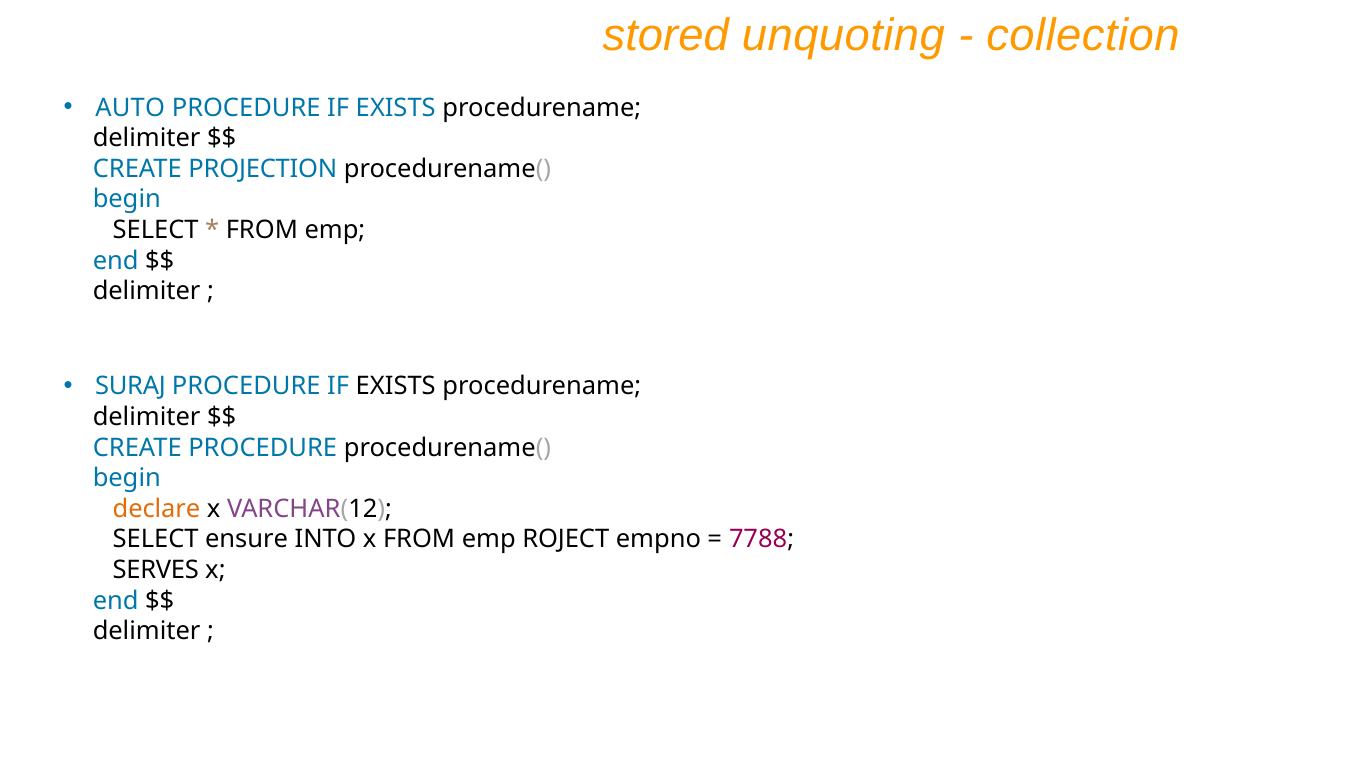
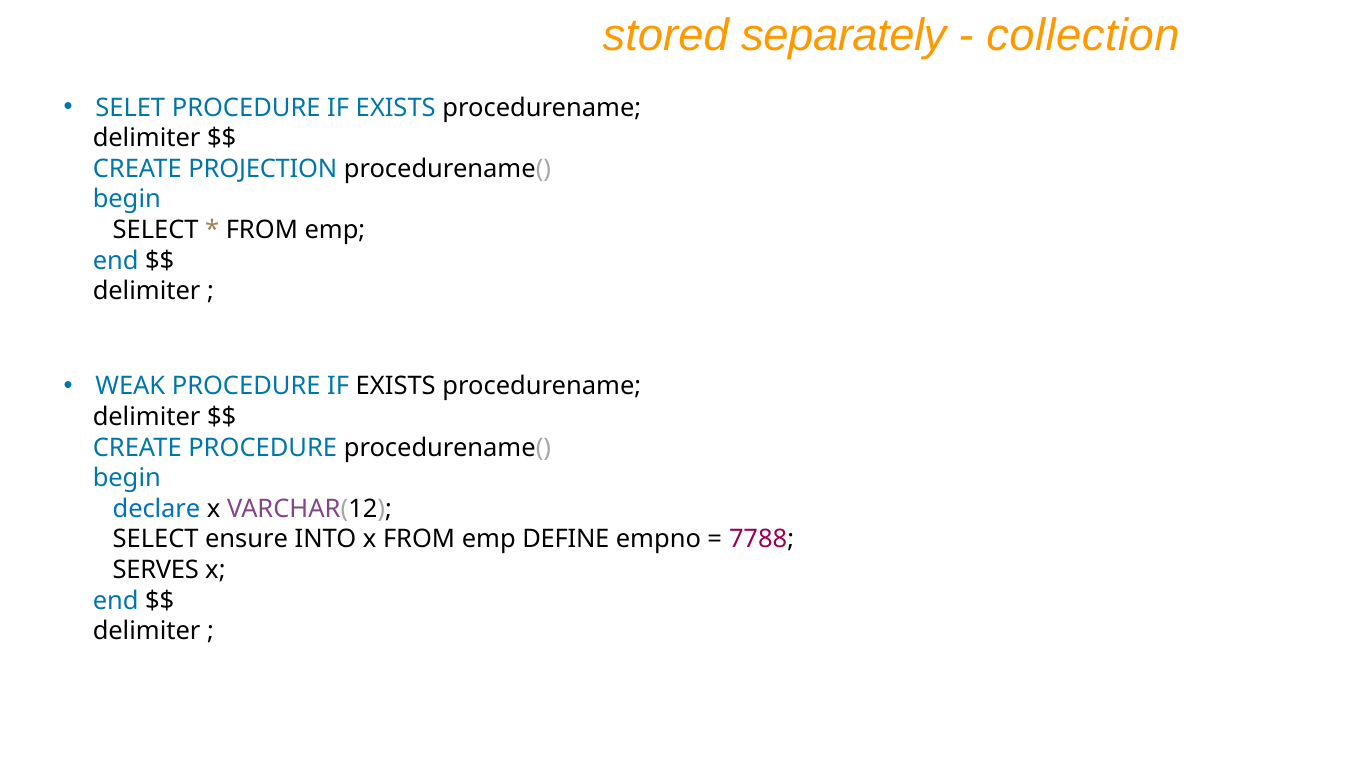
unquoting: unquoting -> separately (844, 35)
AUTO: AUTO -> SELET (130, 108)
SURAJ: SURAJ -> WEAK (130, 386)
declare colour: orange -> blue (156, 509)
ROJECT: ROJECT -> DEFINE (566, 539)
